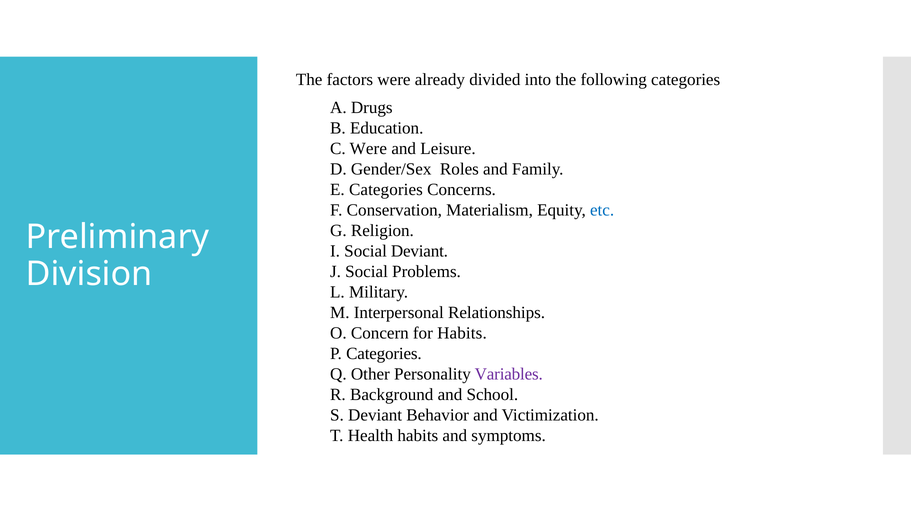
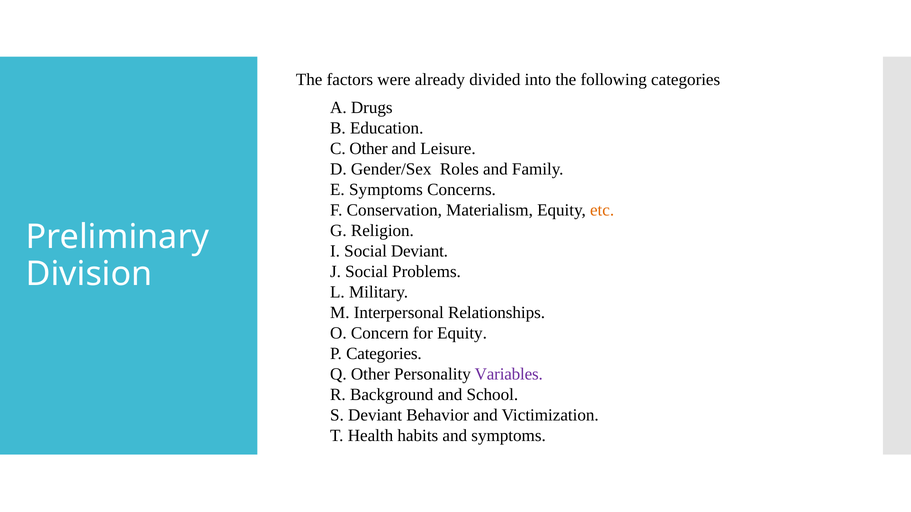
C Were: Were -> Other (368, 149)
E Categories: Categories -> Symptoms (386, 190)
etc colour: blue -> orange (602, 210)
for Habits: Habits -> Equity (462, 333)
